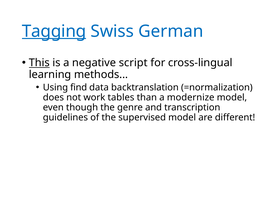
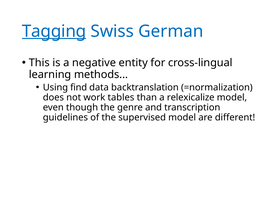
This underline: present -> none (39, 63)
script: script -> entity (133, 63)
modernize: modernize -> relexicalize (191, 97)
